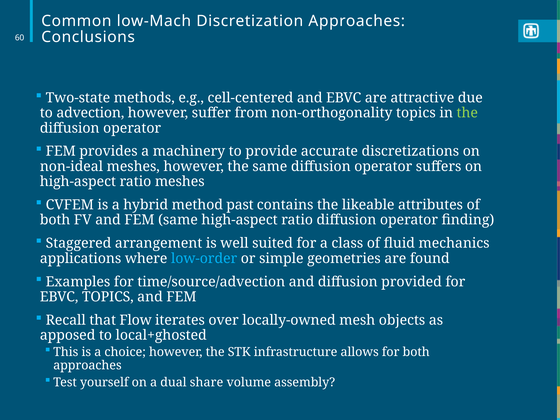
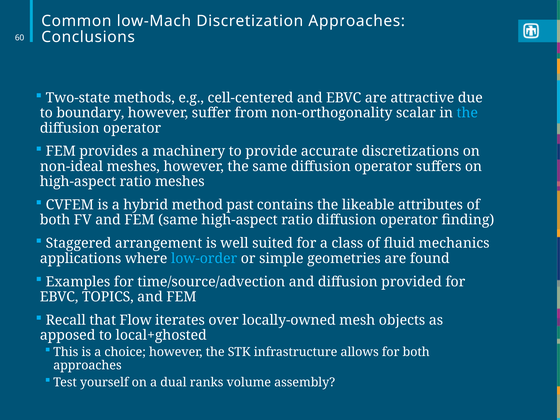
advection: advection -> boundary (90, 113)
non-orthogonality topics: topics -> scalar (416, 113)
the colour: light green -> light blue (467, 113)
share: share -> ranks (207, 382)
